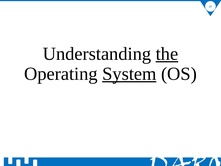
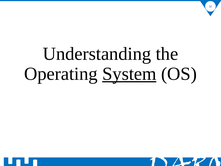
the underline: present -> none (167, 54)
